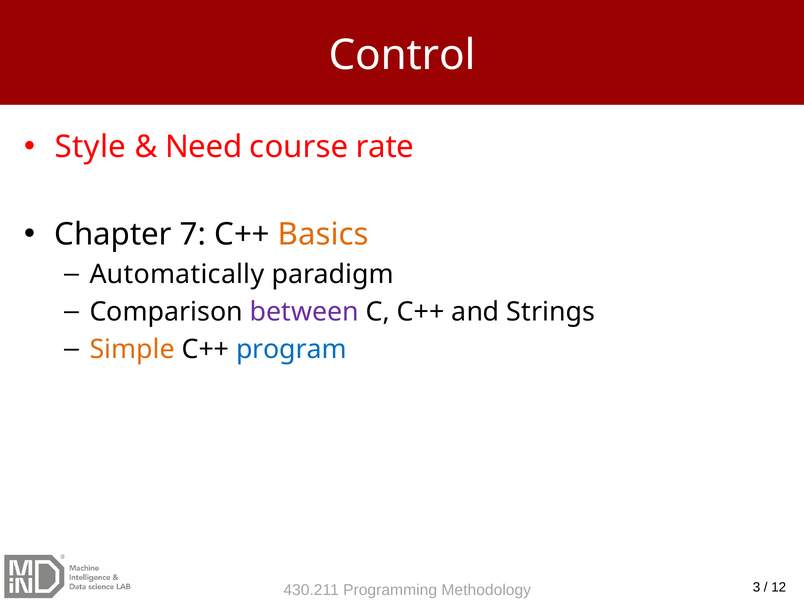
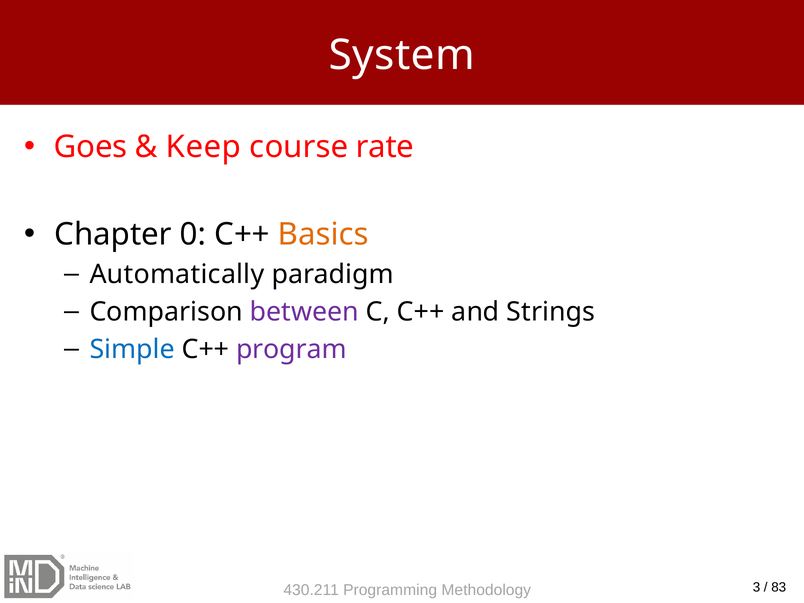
Control: Control -> System (402, 55)
Style: Style -> Goes (91, 147)
Need: Need -> Keep (203, 147)
7: 7 -> 0 (193, 235)
Simple colour: orange -> blue (132, 349)
program colour: blue -> purple (291, 349)
12: 12 -> 83 (779, 587)
